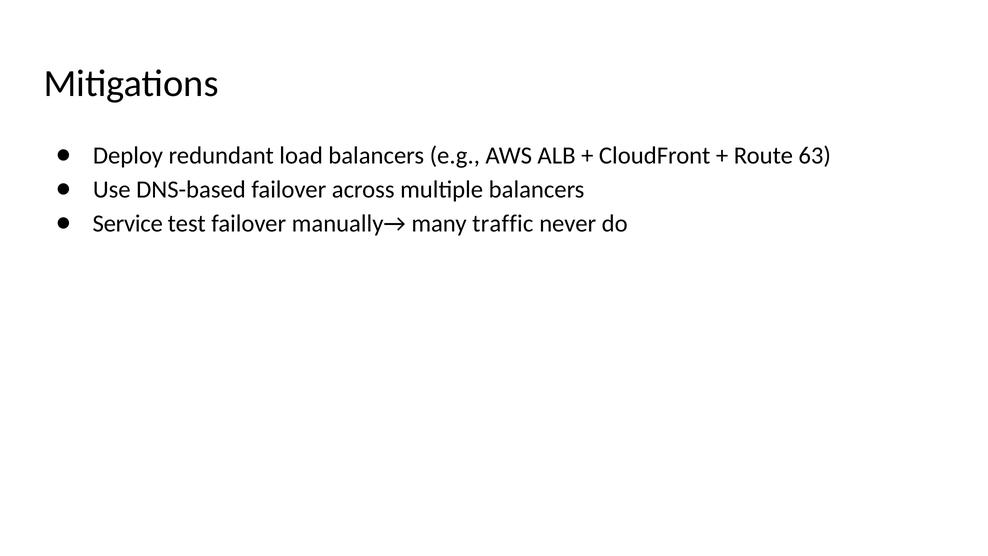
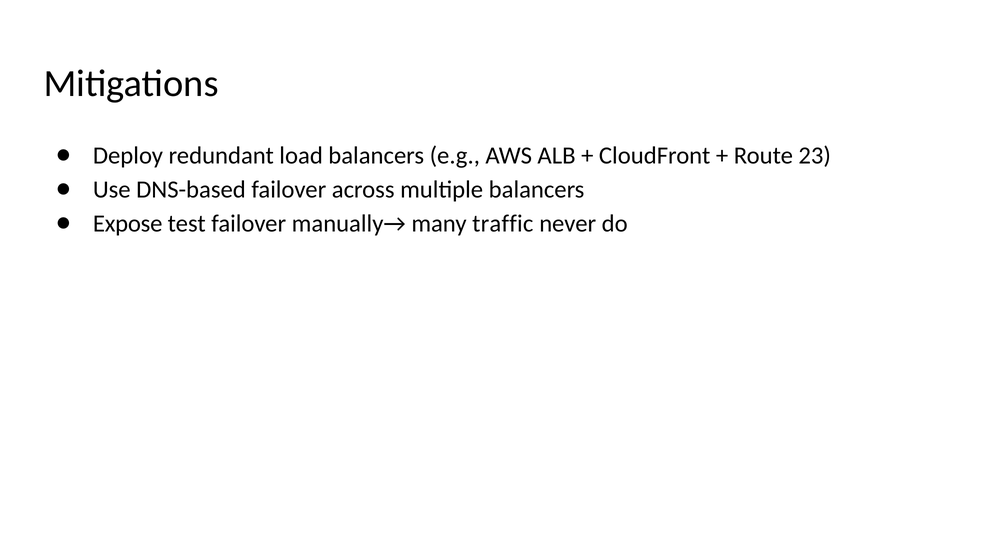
63: 63 -> 23 (815, 155)
Service: Service -> Expose (128, 224)
